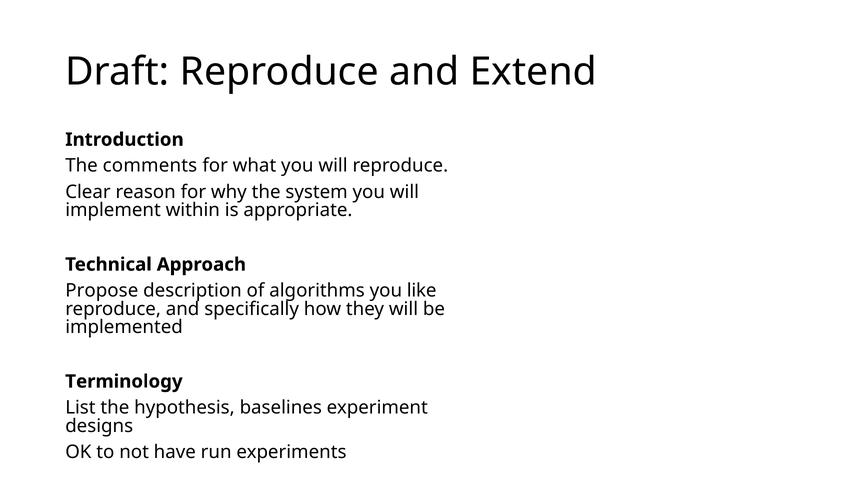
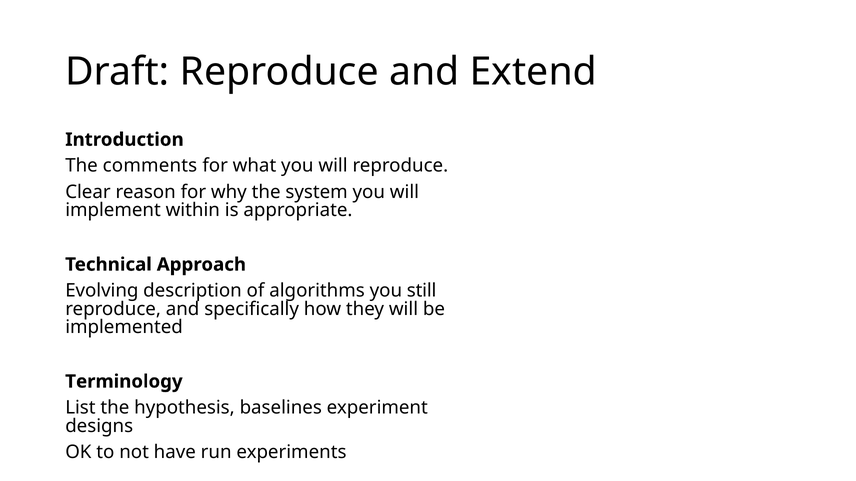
Propose: Propose -> Evolving (102, 291)
like: like -> still (422, 291)
